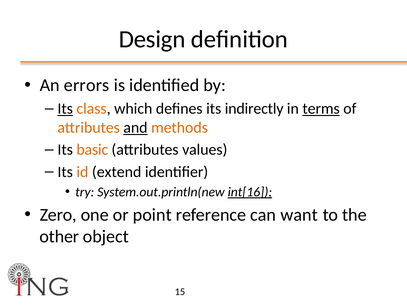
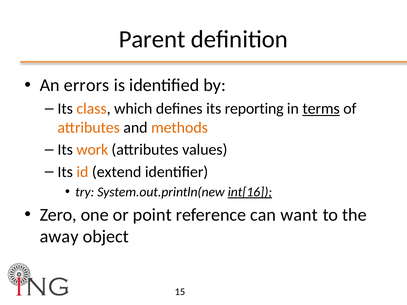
Design: Design -> Parent (152, 39)
Its underline: present -> none (65, 109)
indirectly: indirectly -> reporting (254, 109)
and underline: present -> none (135, 128)
basic: basic -> work (92, 150)
other: other -> away (59, 237)
